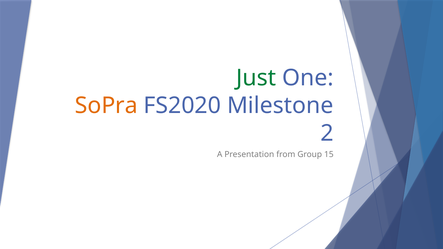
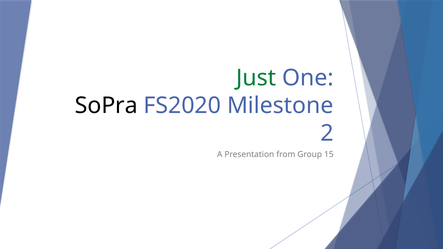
SoPra colour: orange -> black (106, 106)
